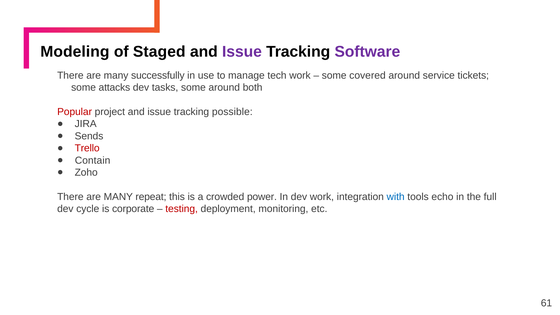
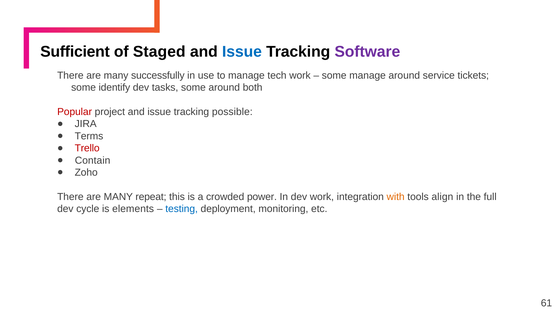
Modeling: Modeling -> Sufficient (75, 52)
Issue colour: purple -> blue (242, 52)
some covered: covered -> manage (368, 75)
attacks: attacks -> identify (114, 88)
Sends: Sends -> Terms (89, 136)
with colour: blue -> orange (396, 197)
echo: echo -> align (442, 197)
corporate: corporate -> elements (133, 209)
testing colour: red -> blue (182, 209)
